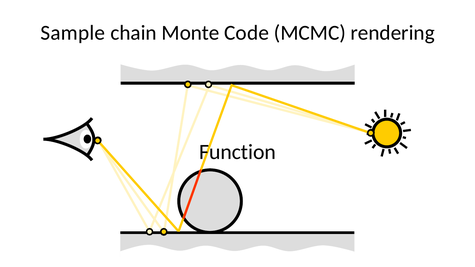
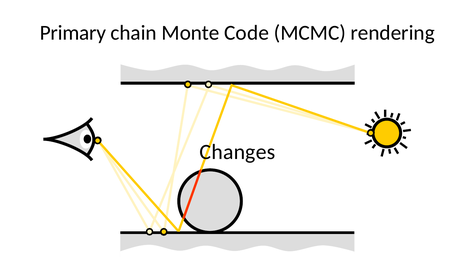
Sample: Sample -> Primary (73, 33)
Function: Function -> Changes (237, 152)
